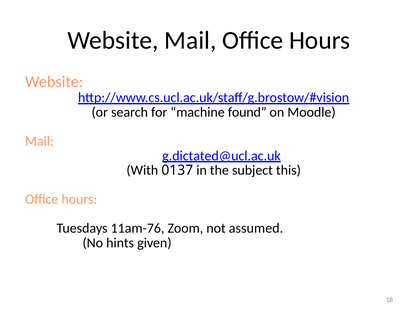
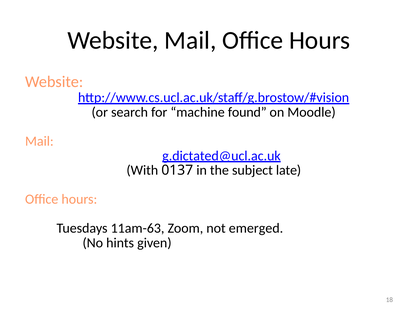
this: this -> late (289, 170)
11am-76: 11am-76 -> 11am-63 (138, 228)
assumed: assumed -> emerged (256, 228)
